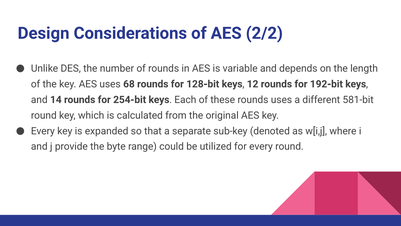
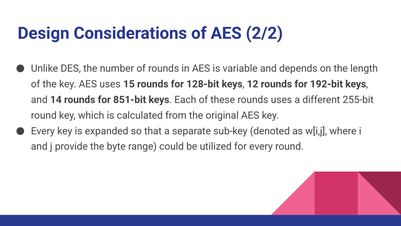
68: 68 -> 15 (129, 84)
254-bit: 254-bit -> 851-bit (130, 100)
581-bit: 581-bit -> 255-bit (358, 100)
